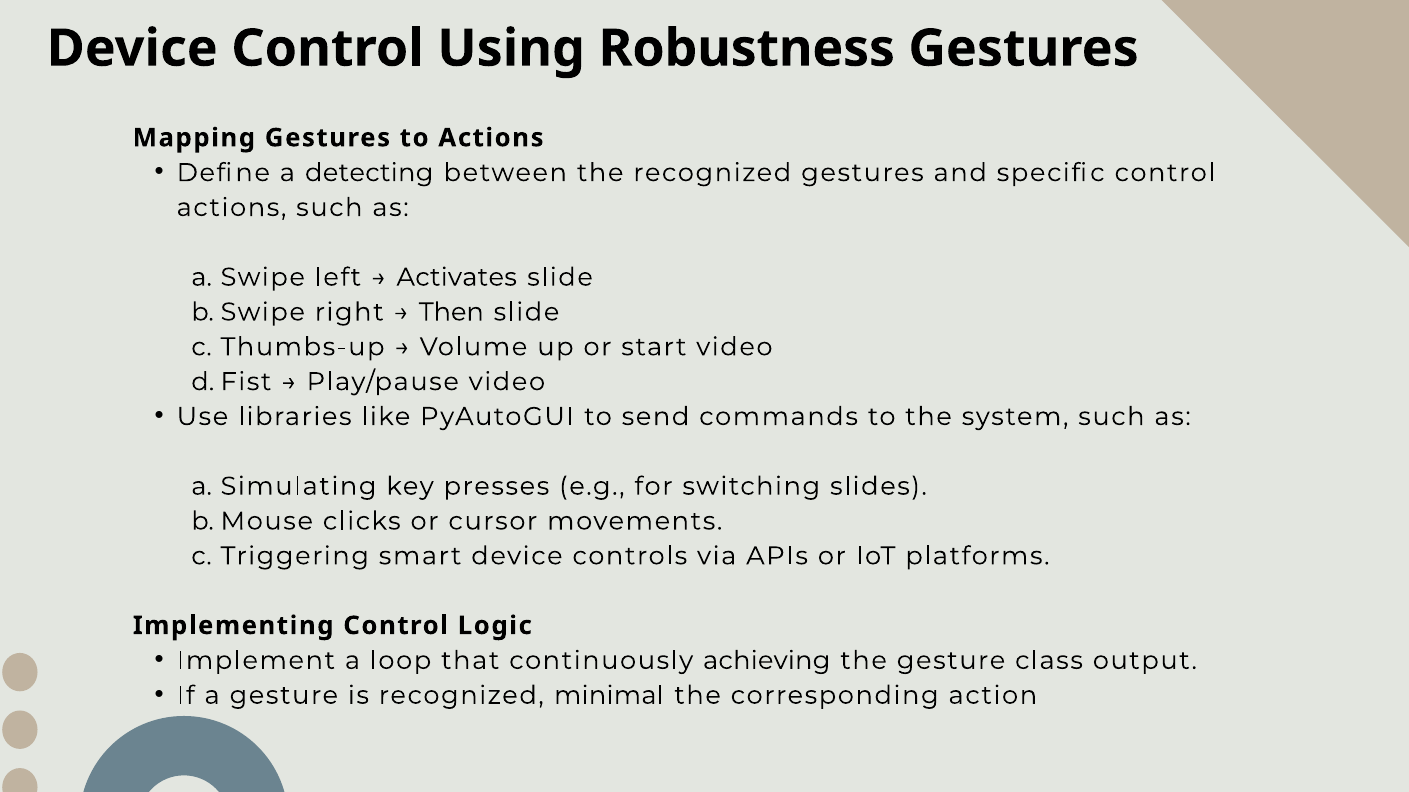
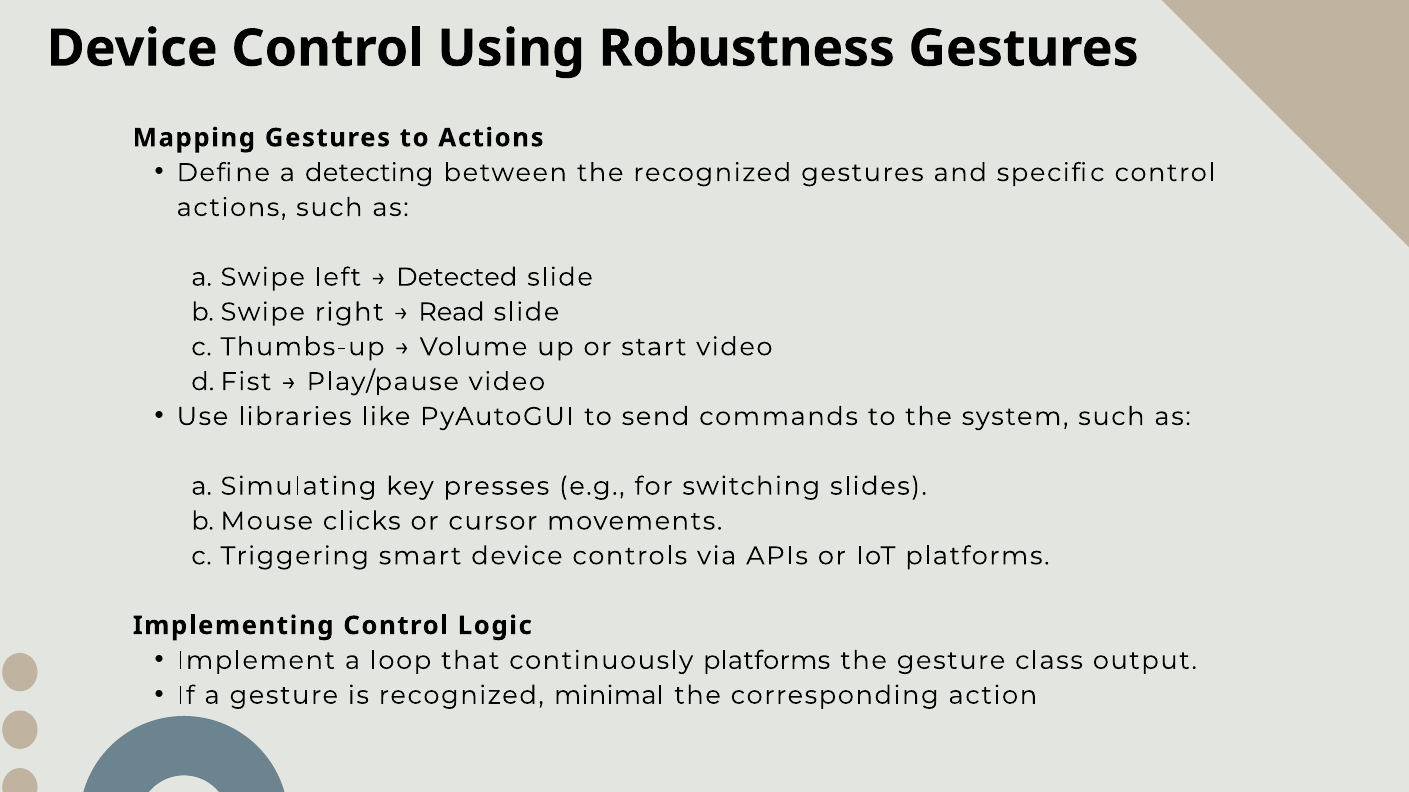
Activates: Activates -> Detected (457, 277)
Then: Then -> Read (451, 312)
continuously achieving: achieving -> platforms (767, 661)
